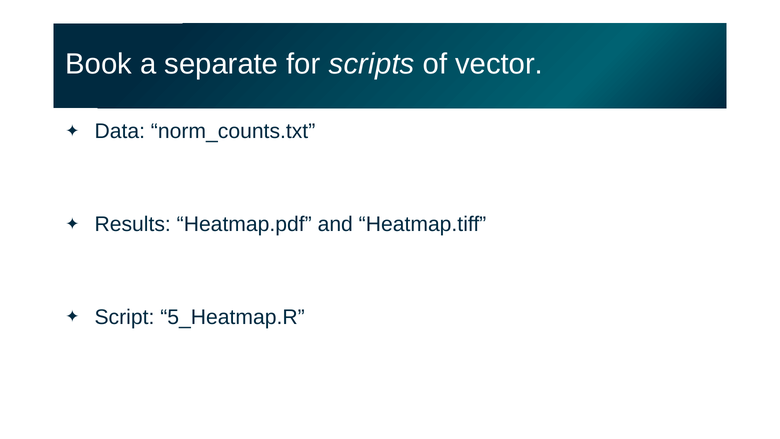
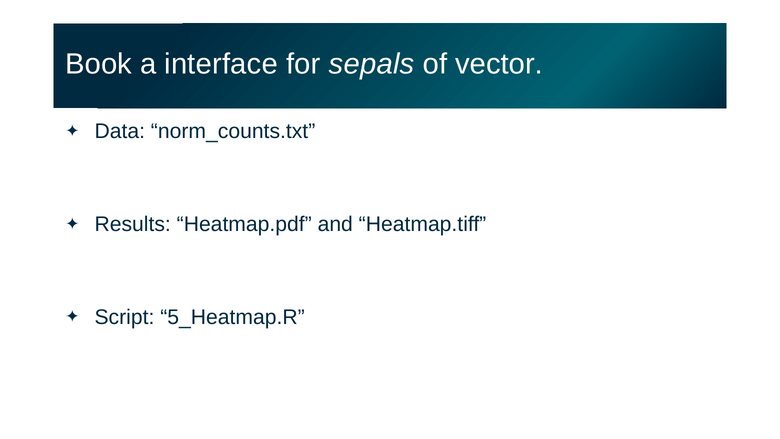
separate: separate -> interface (221, 64)
scripts: scripts -> sepals (372, 64)
